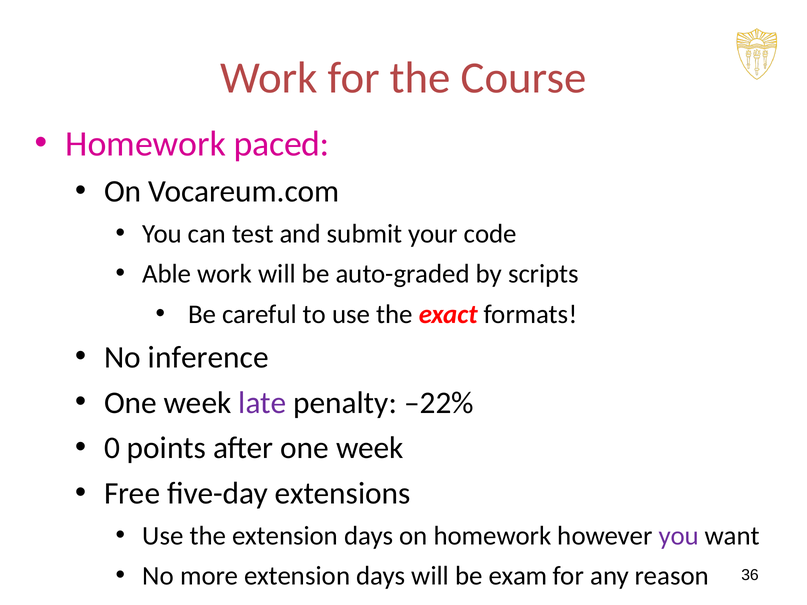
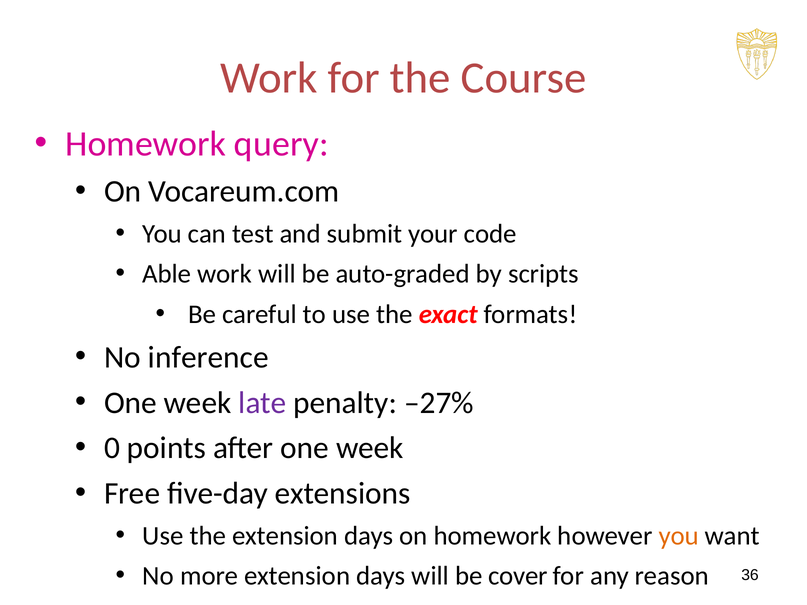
paced: paced -> query (281, 144)
–22%: –22% -> –27% (439, 403)
you colour: purple -> orange (679, 536)
exam: exam -> cover (518, 576)
